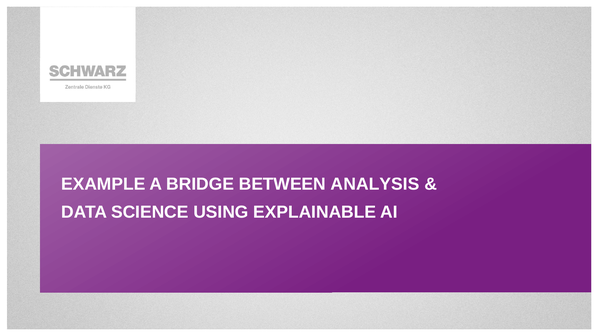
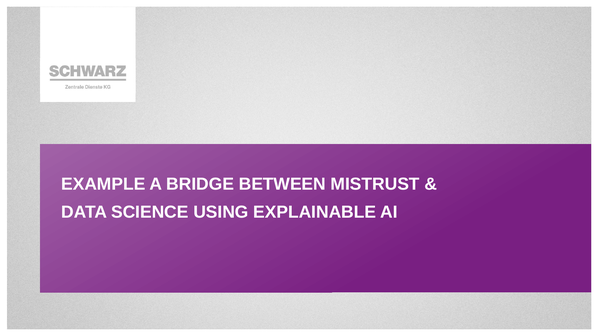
ANALYSIS: ANALYSIS -> MISTRUST (375, 184)
